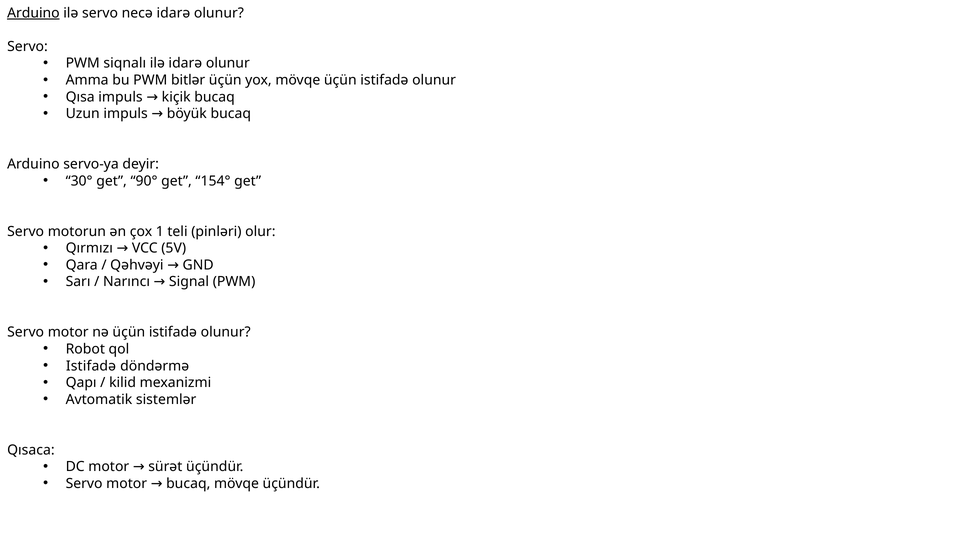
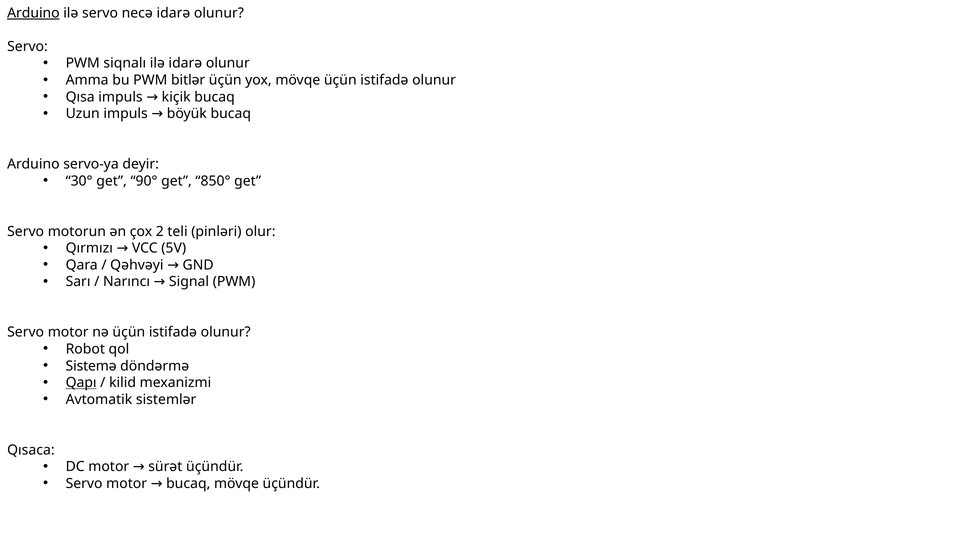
154°: 154° -> 850° (213, 181)
1: 1 -> 2 (160, 231)
Istifadə: Istifadə -> Sistemə (91, 366)
Qapı underline: none -> present (81, 382)
